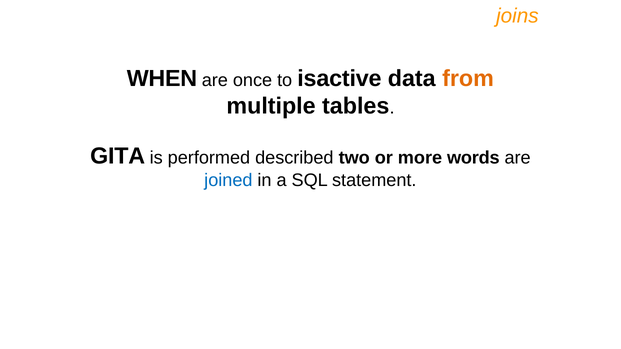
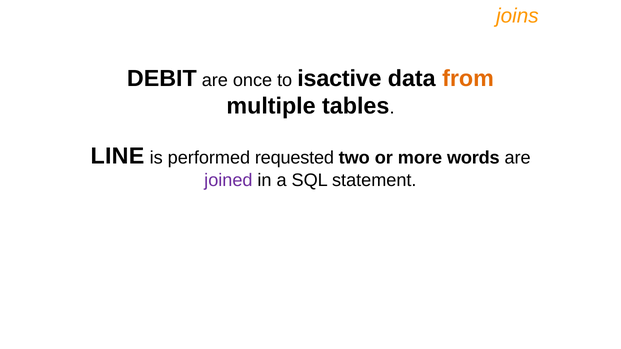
WHEN: WHEN -> DEBIT (162, 78)
GITA: GITA -> LINE (117, 156)
described: described -> requested (294, 158)
joined colour: blue -> purple (228, 181)
